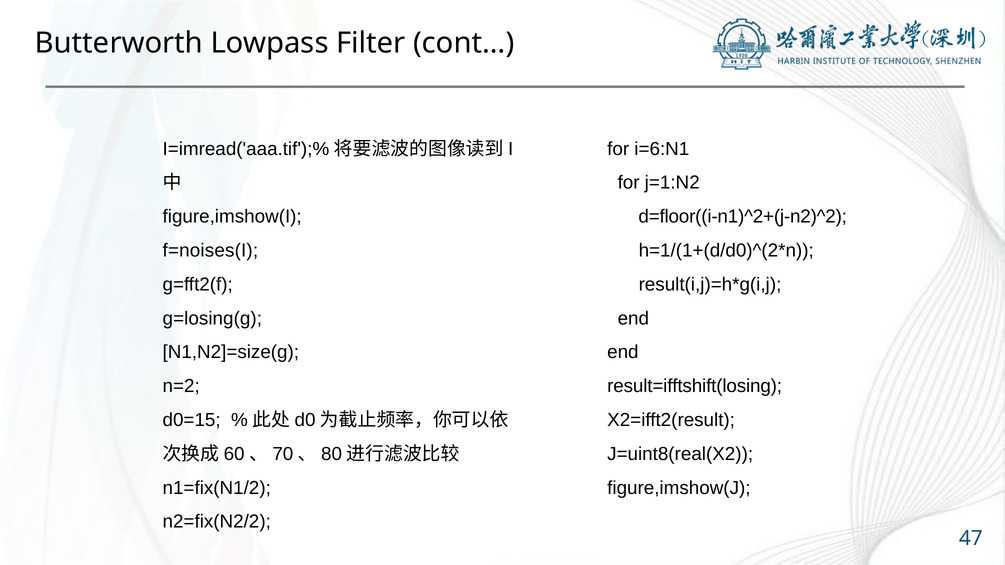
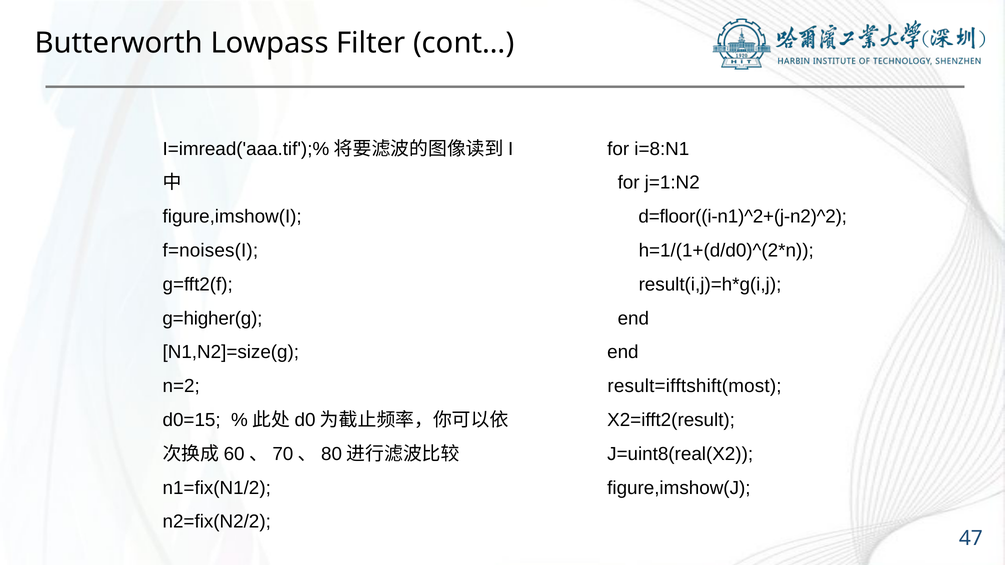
i=6:N1: i=6:N1 -> i=8:N1 (662, 149)
g=losing(g: g=losing(g -> g=higher(g (212, 319)
result=ifftshift(losing: result=ifftshift(losing -> result=ifftshift(most (694, 386)
